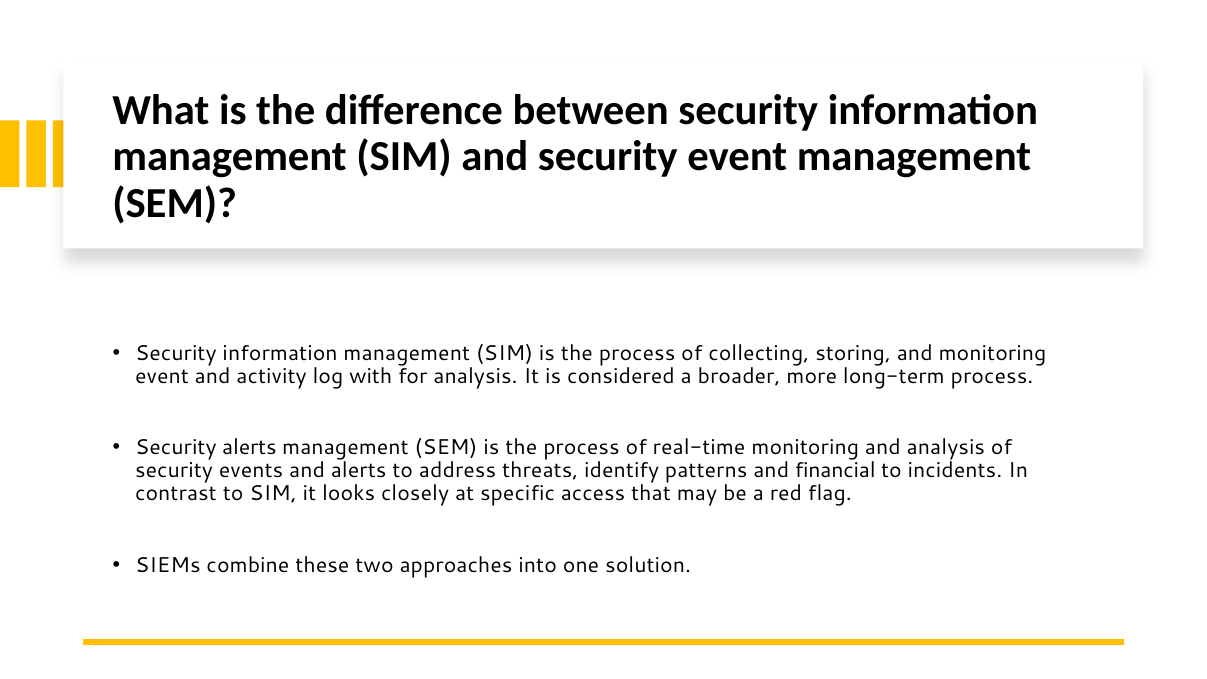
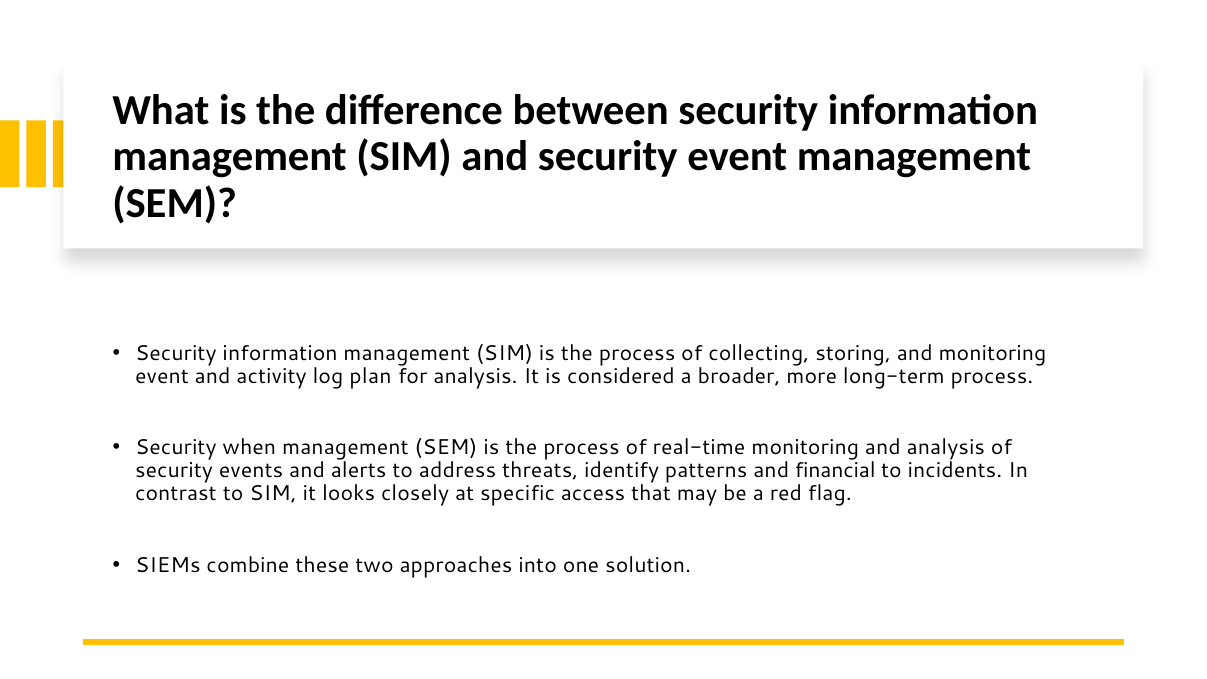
with: with -> plan (371, 376)
Security alerts: alerts -> when (249, 447)
